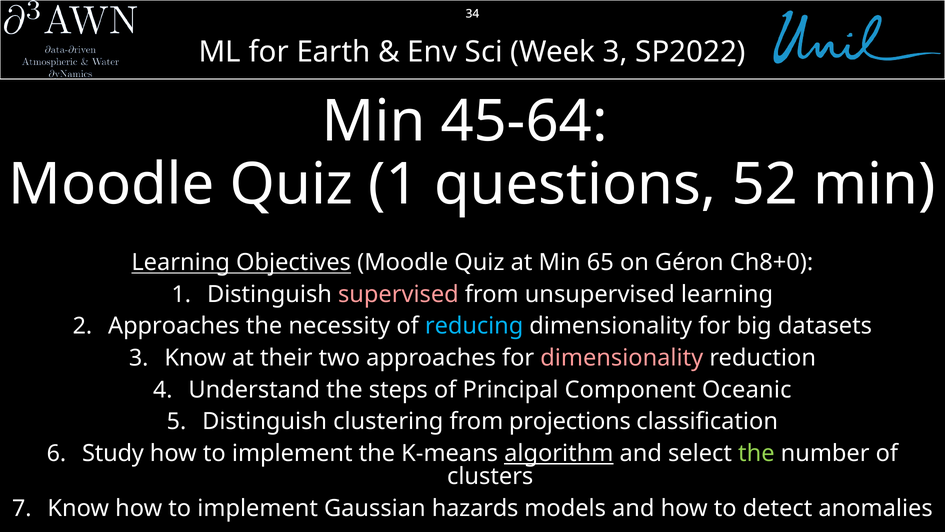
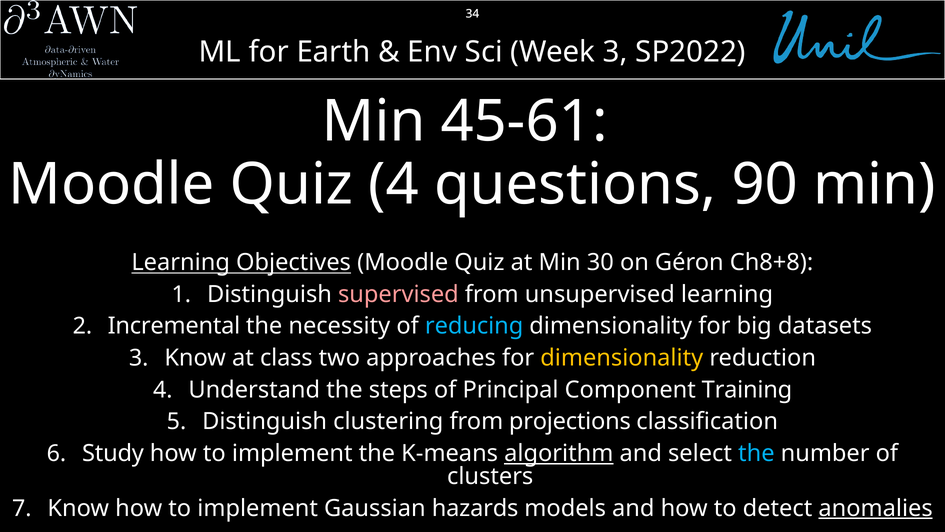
45-64: 45-64 -> 45-61 (524, 122)
Quiz 1: 1 -> 4 (394, 184)
52: 52 -> 90 (765, 184)
65: 65 -> 30 (600, 262)
Ch8+0: Ch8+0 -> Ch8+8 (772, 262)
Approaches: Approaches -> Incremental (174, 326)
their: their -> class (286, 358)
dimensionality colour: pink -> yellow (622, 358)
Oceanic: Oceanic -> Training (747, 389)
the colour: light green -> light blue (756, 453)
anomalies underline: none -> present (876, 508)
